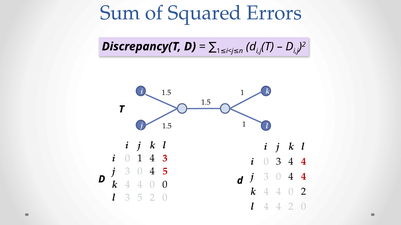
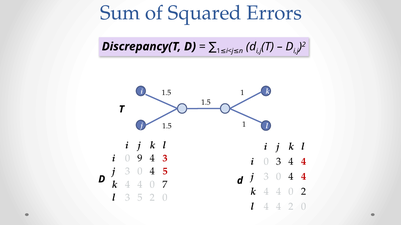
0 1: 1 -> 9 (140, 159)
0 0: 0 -> 7 (165, 185)
